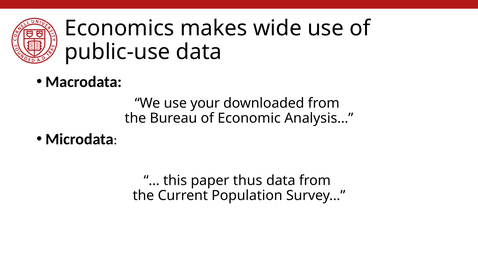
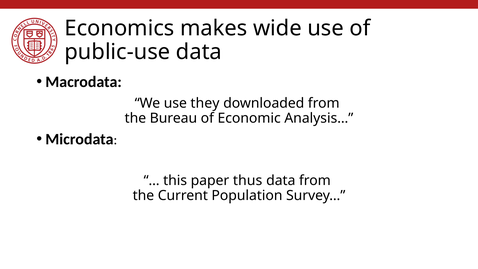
your: your -> they (205, 103)
